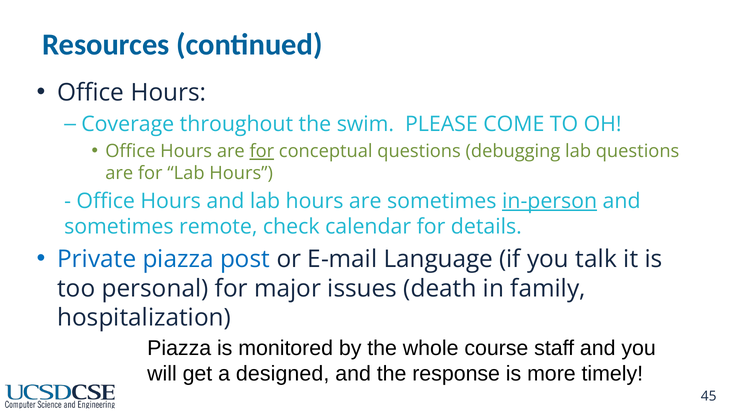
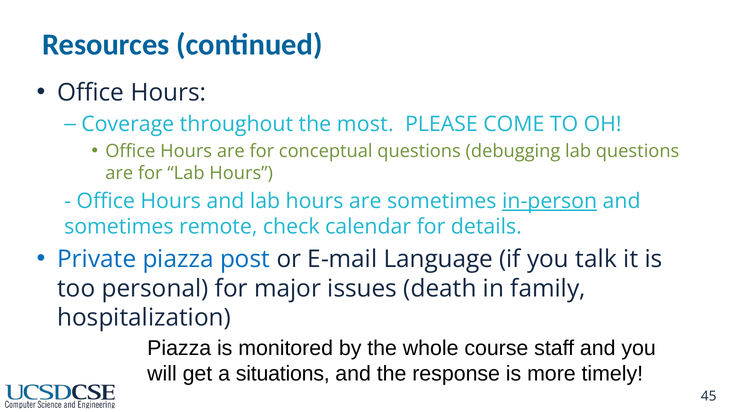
swim: swim -> most (365, 124)
for underline: present -> none (262, 151)
designed: designed -> situations (283, 373)
